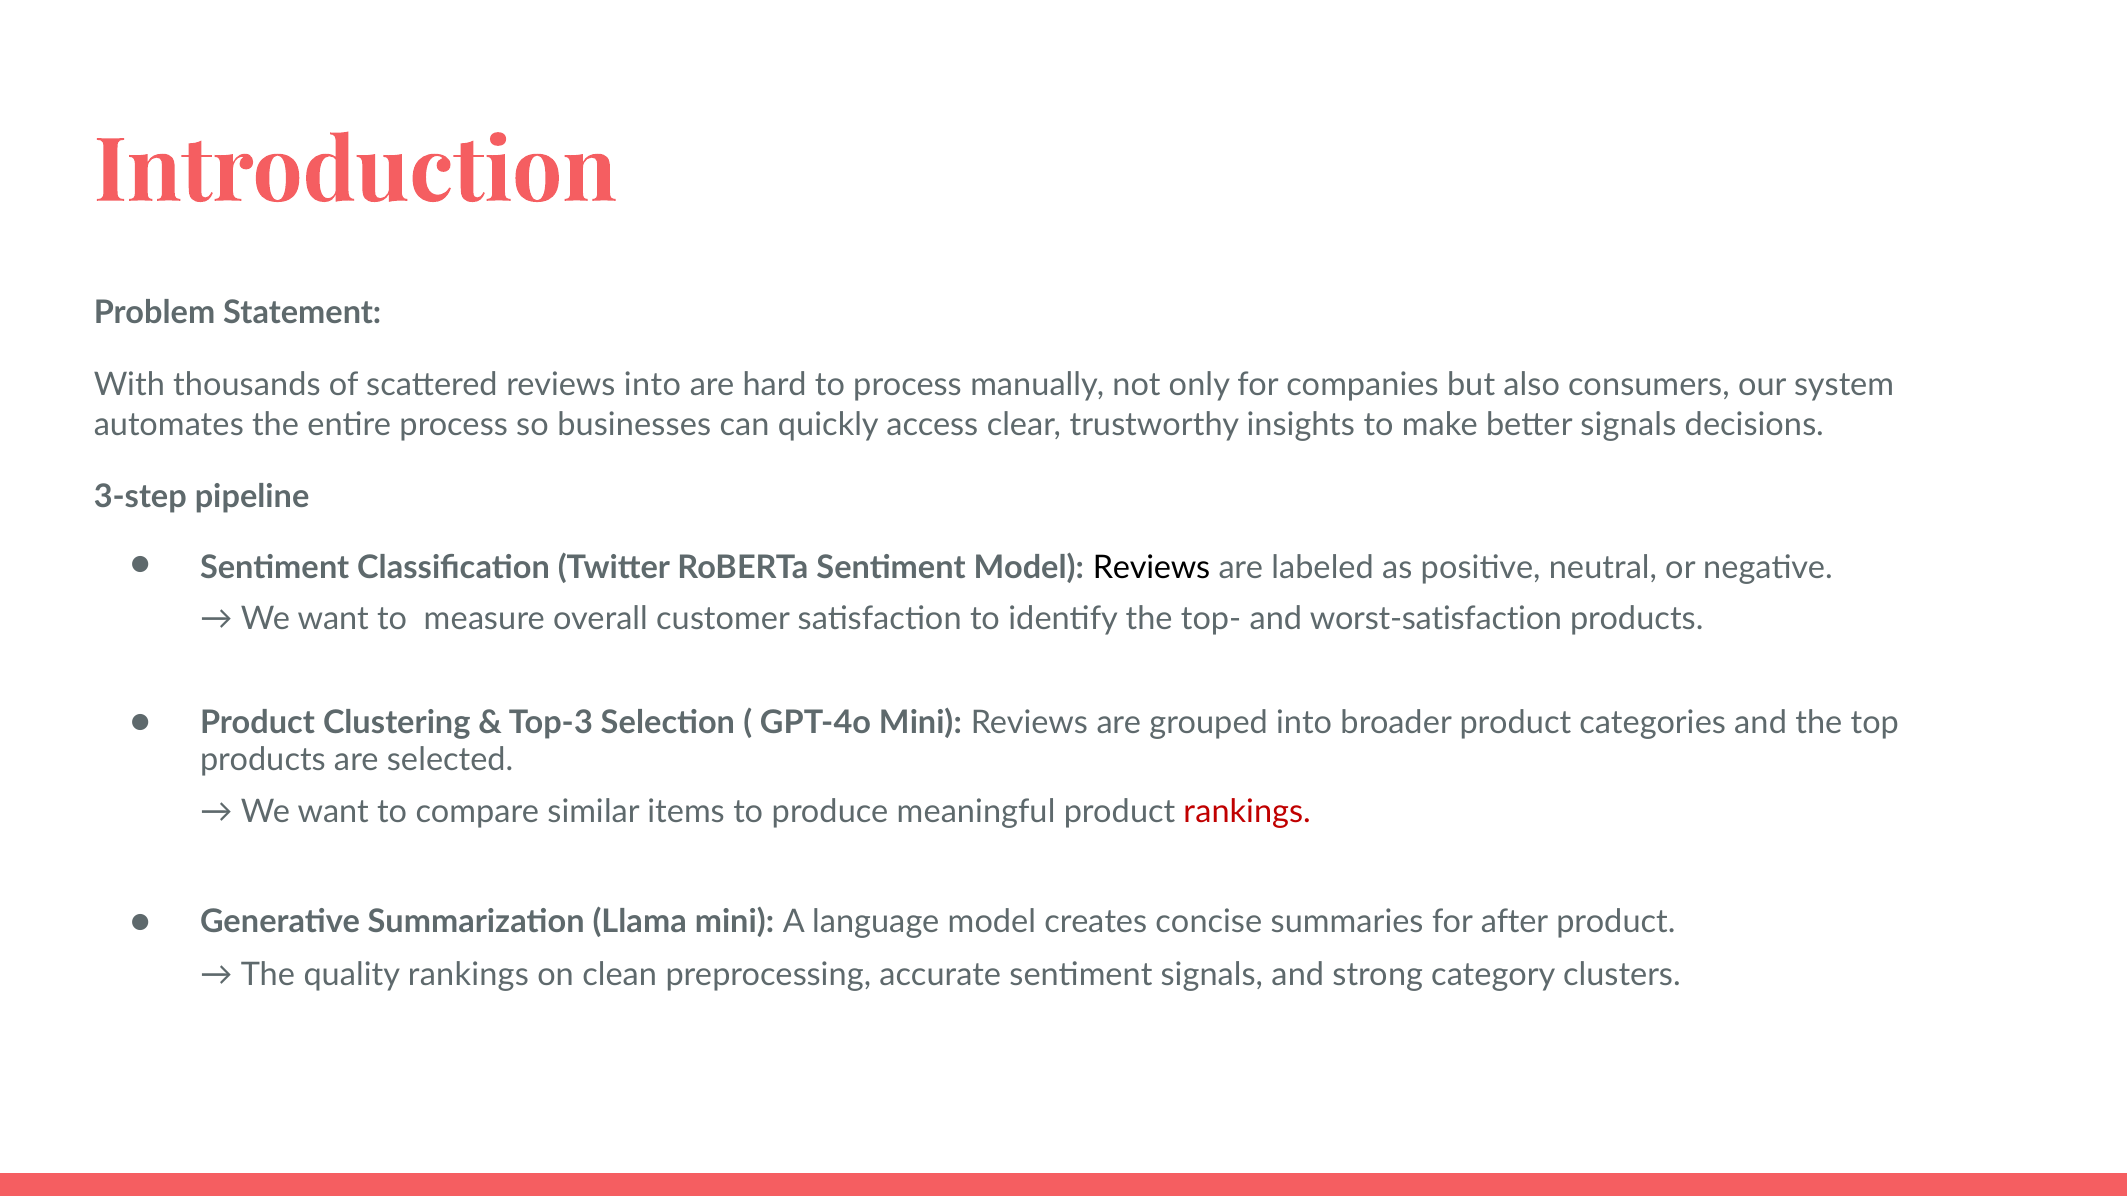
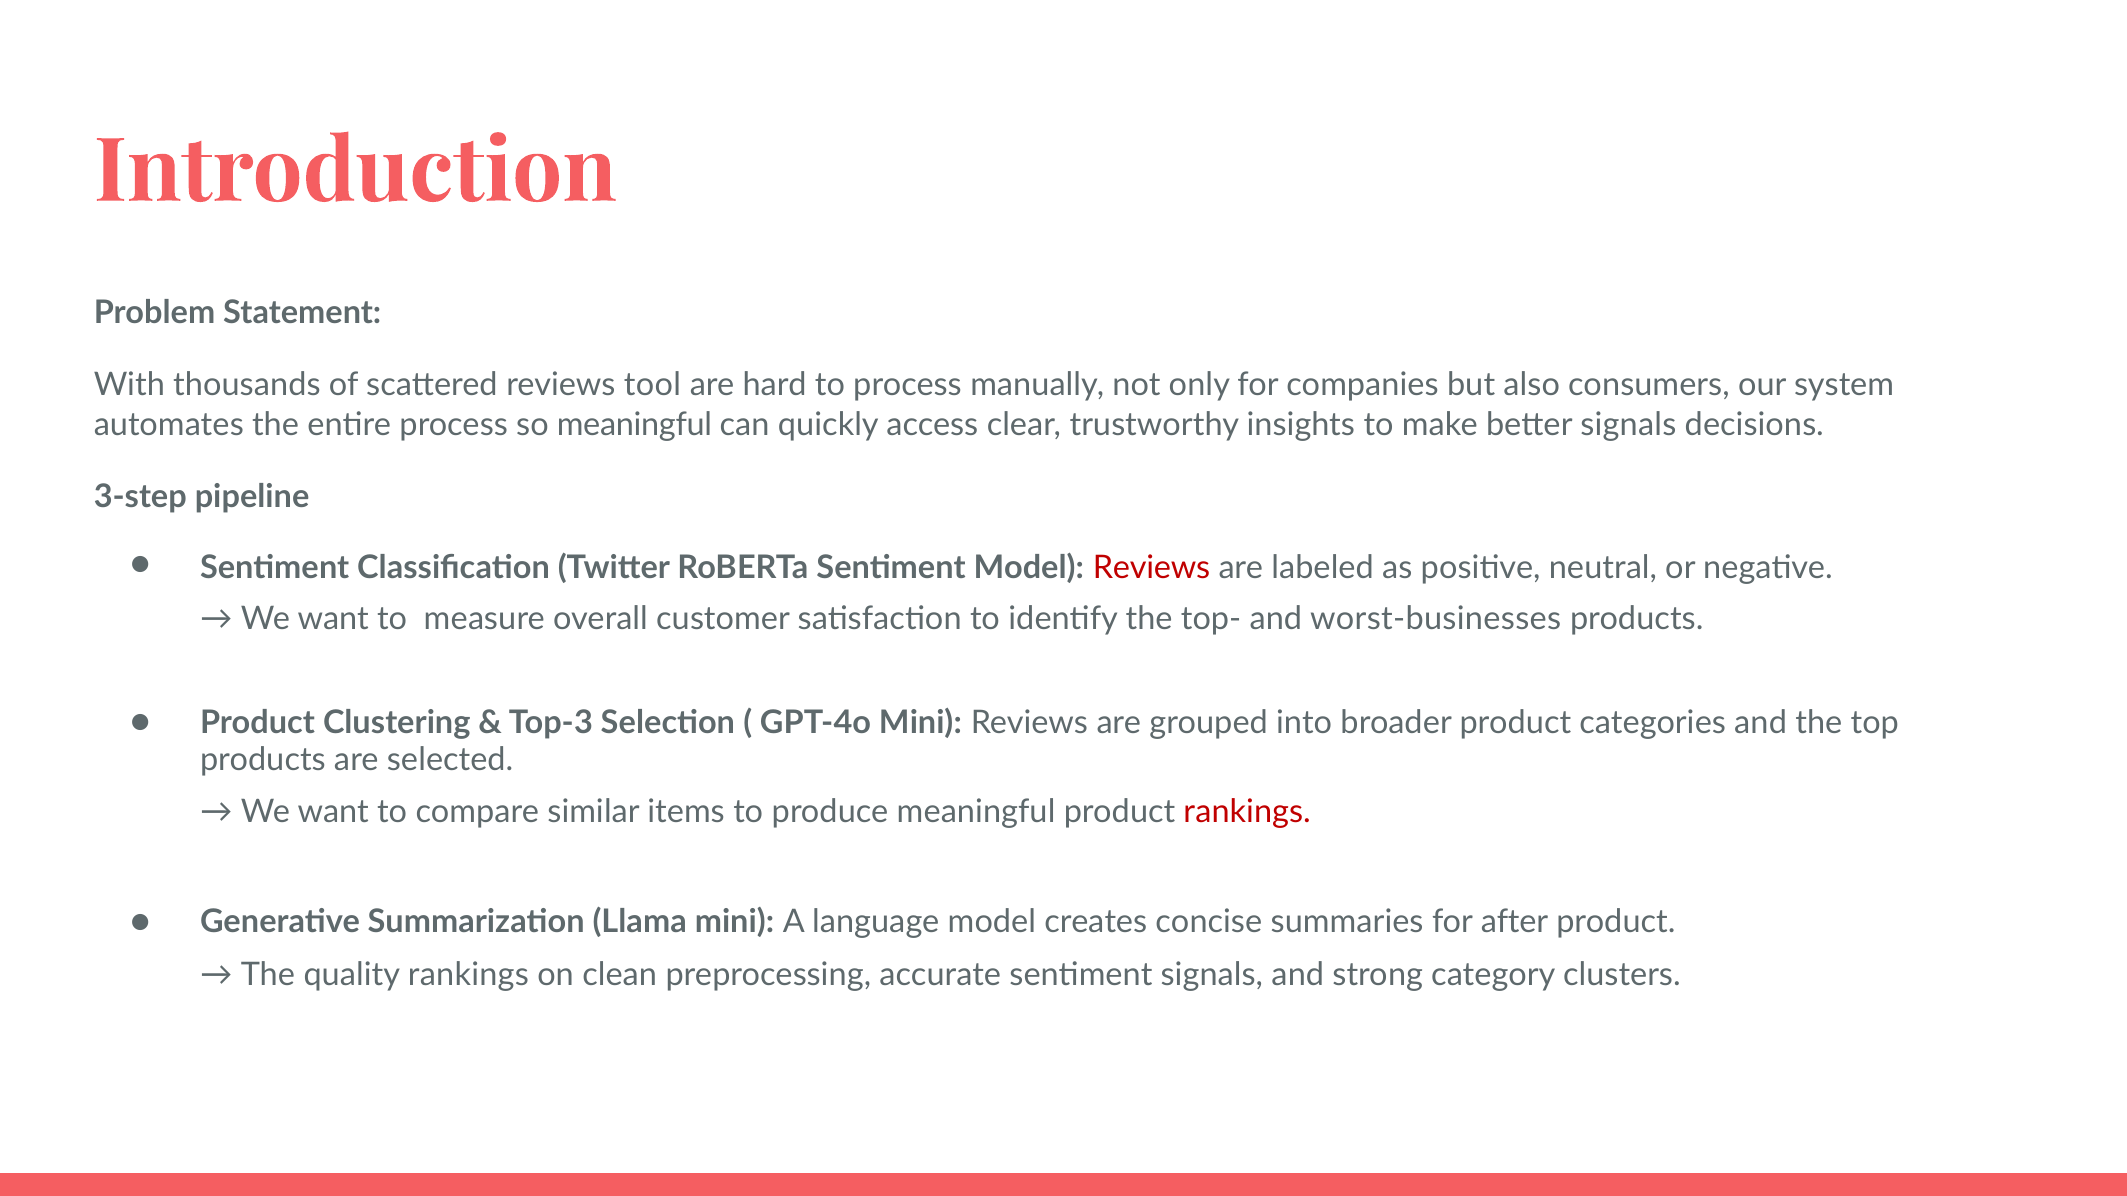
reviews into: into -> tool (652, 385)
so businesses: businesses -> meaningful (634, 425)
Reviews colour: black -> red (1152, 568)
worst-satisfaction: worst-satisfaction -> worst-businesses (1436, 619)
